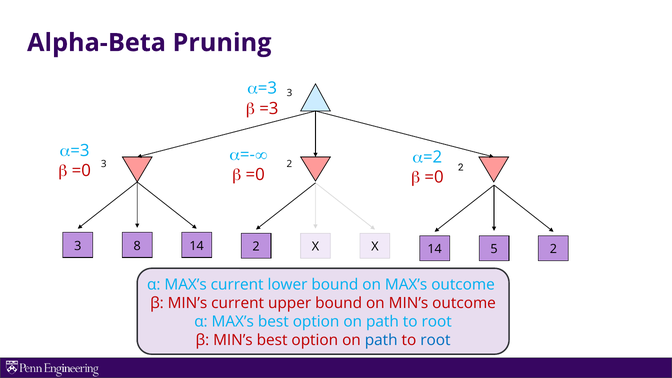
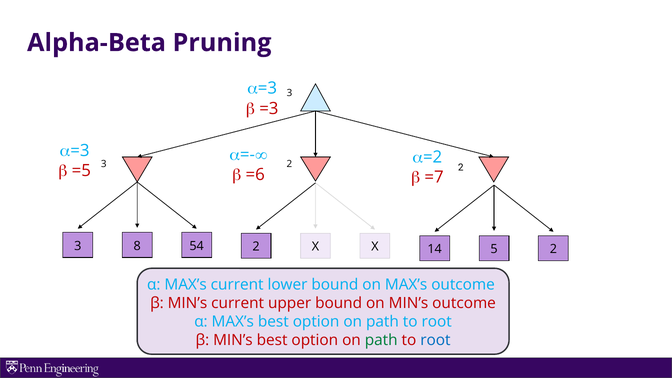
=0: =0 -> =5 (81, 171)
=0: =0 -> =6 (255, 175)
=0: =0 -> =7 (434, 177)
8 14: 14 -> 54 (197, 246)
path colour: blue -> green (381, 340)
